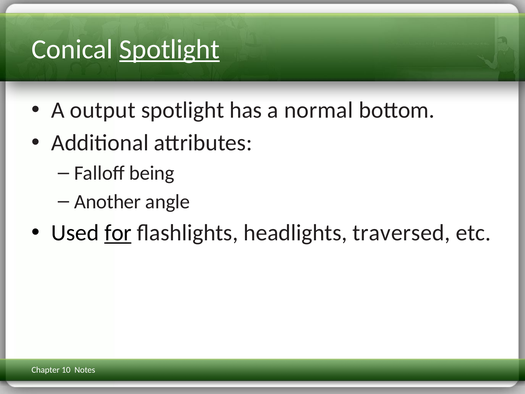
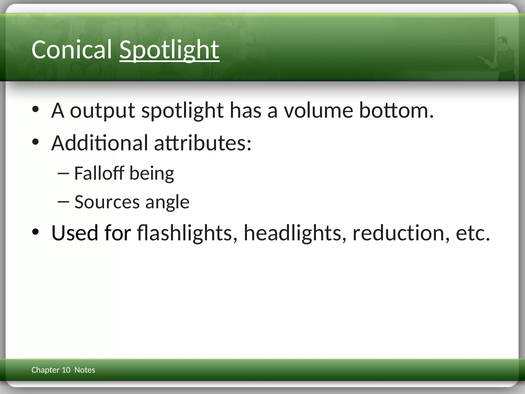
normal: normal -> volume (319, 110)
Another: Another -> Sources (107, 202)
for underline: present -> none (118, 233)
traversed: traversed -> reduction (402, 233)
